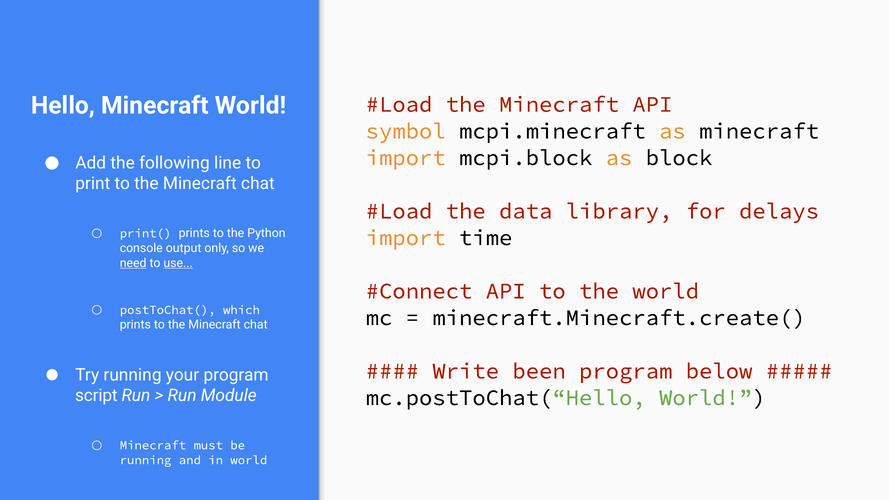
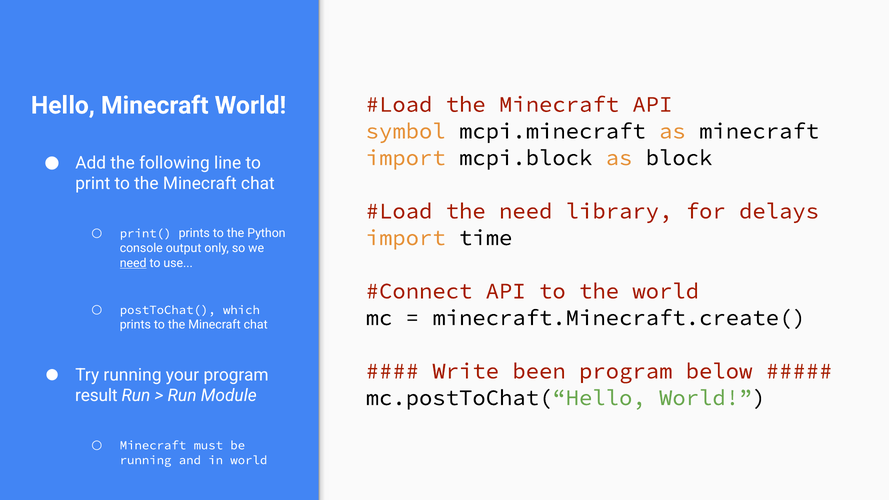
the data: data -> need (526, 211)
use underline: present -> none (178, 263)
script: script -> result (96, 396)
